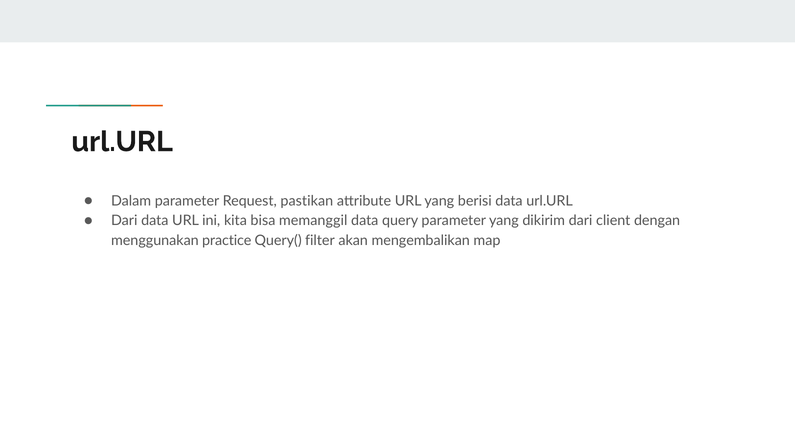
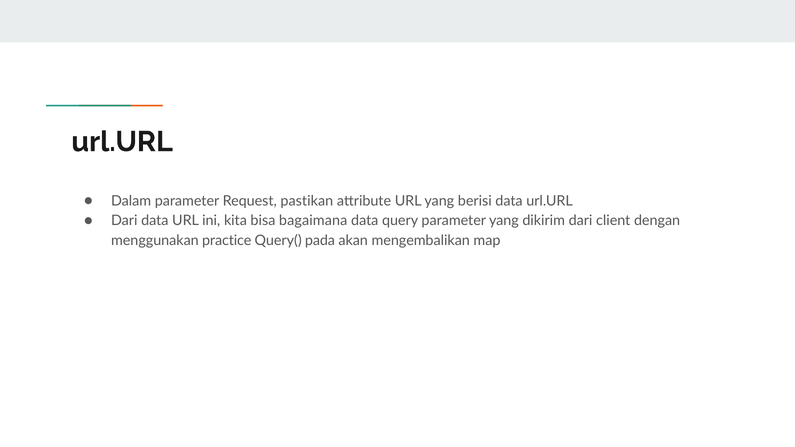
memanggil: memanggil -> bagaimana (313, 221)
filter: filter -> pada (320, 241)
